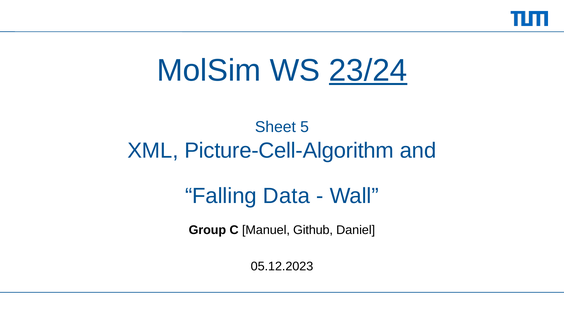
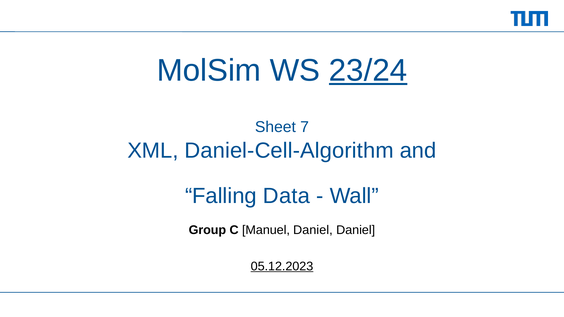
5: 5 -> 7 (305, 127)
Picture-Cell-Algorithm: Picture-Cell-Algorithm -> Daniel-Cell-Algorithm (289, 151)
Manuel Github: Github -> Daniel (313, 230)
05.12.2023 underline: none -> present (282, 266)
